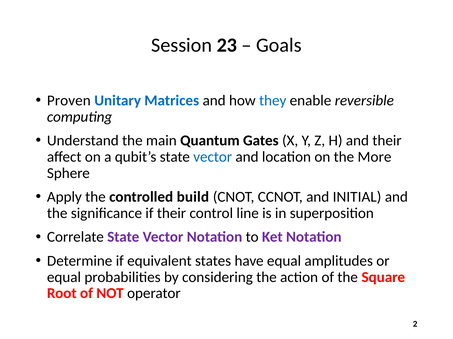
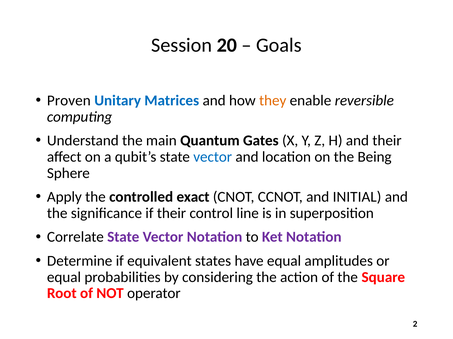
23: 23 -> 20 (227, 45)
they colour: blue -> orange (273, 101)
More: More -> Being (375, 157)
build: build -> exact (193, 197)
